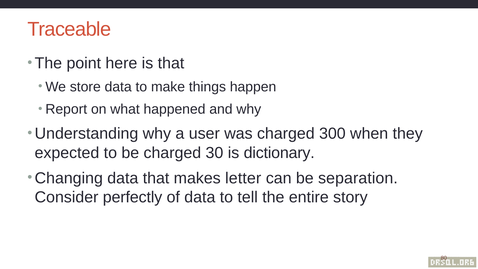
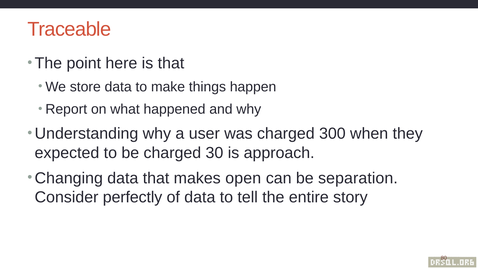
dictionary: dictionary -> approach (279, 153)
letter: letter -> open (243, 178)
